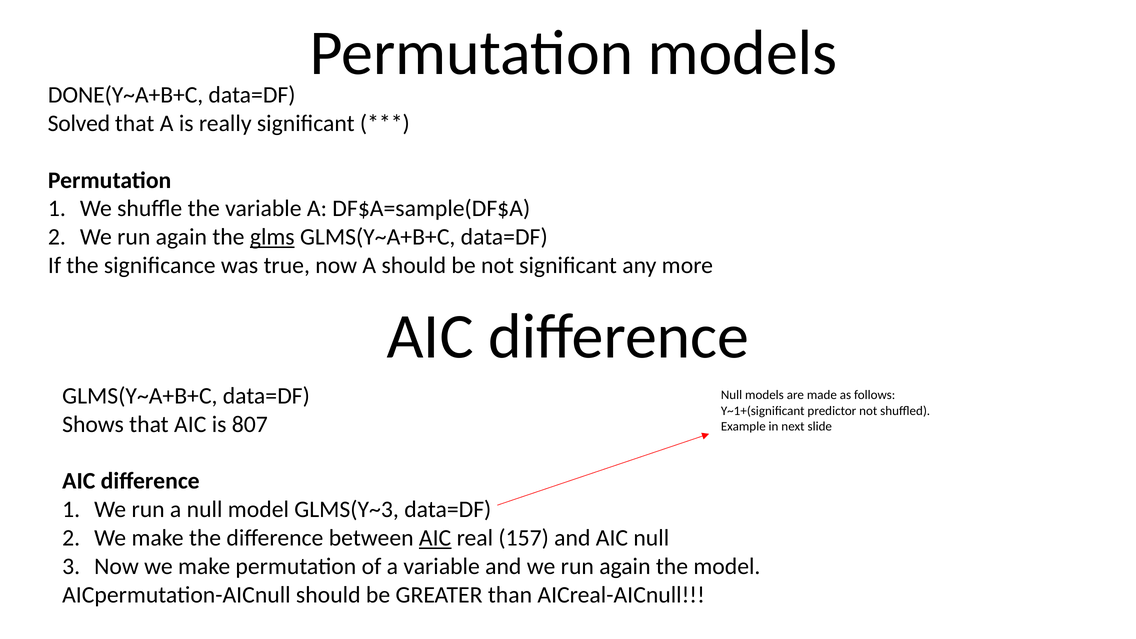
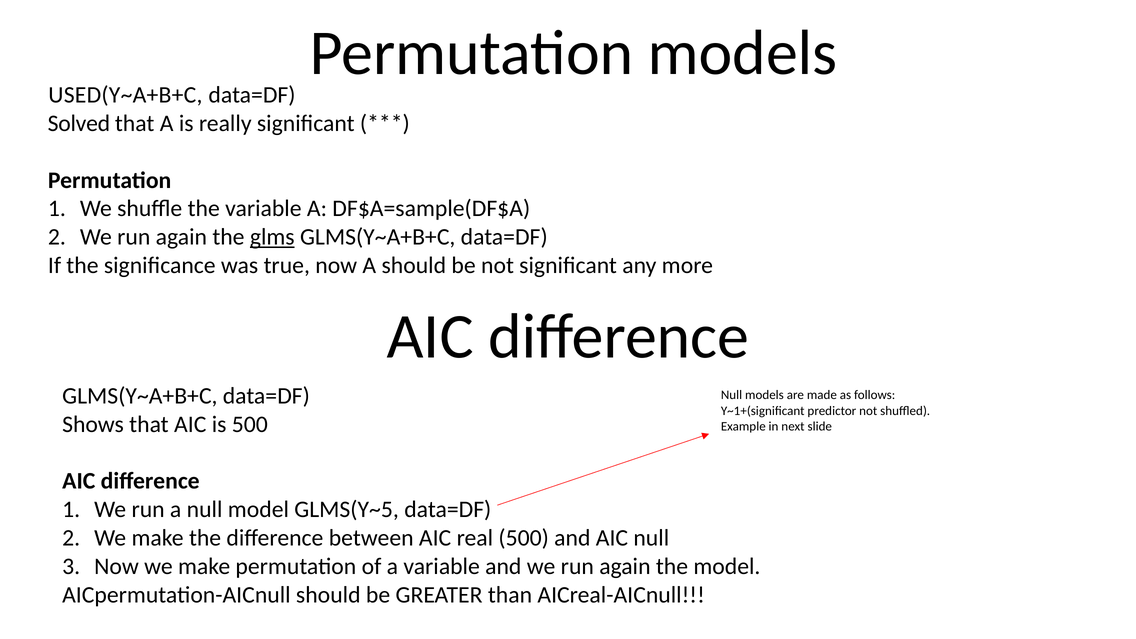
DONE(Y~A+B+C: DONE(Y~A+B+C -> USED(Y~A+B+C (125, 95)
is 807: 807 -> 500 (250, 424)
GLMS(Y~3: GLMS(Y~3 -> GLMS(Y~5 (347, 509)
AIC underline: present -> none (435, 538)
real 157: 157 -> 500 (524, 538)
